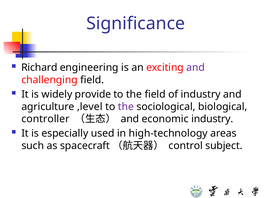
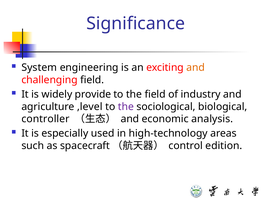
Richard: Richard -> System (39, 68)
and colour: purple -> orange (196, 68)
economic industry: industry -> analysis (212, 119)
subject: subject -> edition (224, 146)
